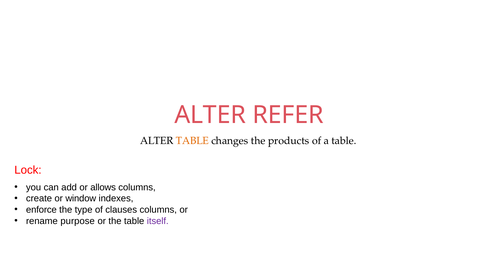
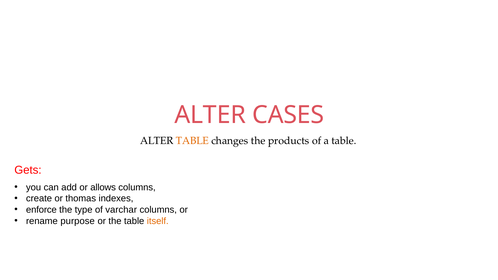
REFER: REFER -> CASES (288, 115)
Lock: Lock -> Gets (28, 170)
window: window -> thomas (81, 199)
clauses: clauses -> varchar (121, 210)
itself colour: purple -> orange (158, 221)
